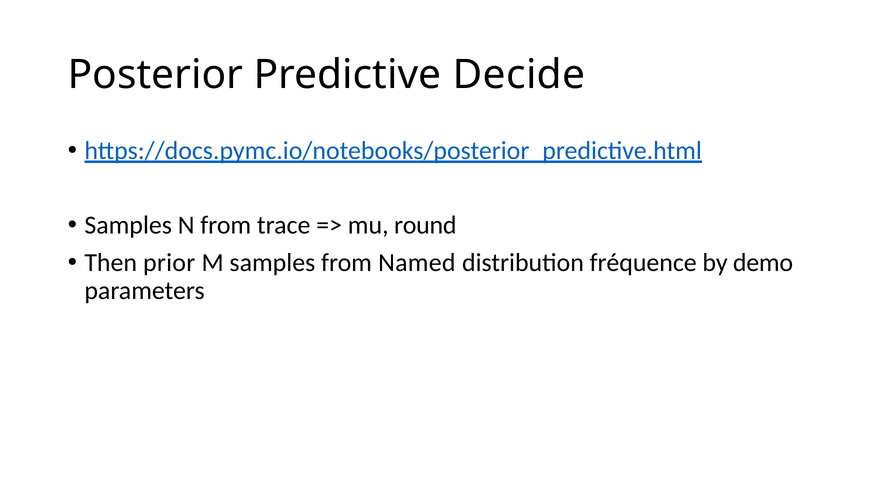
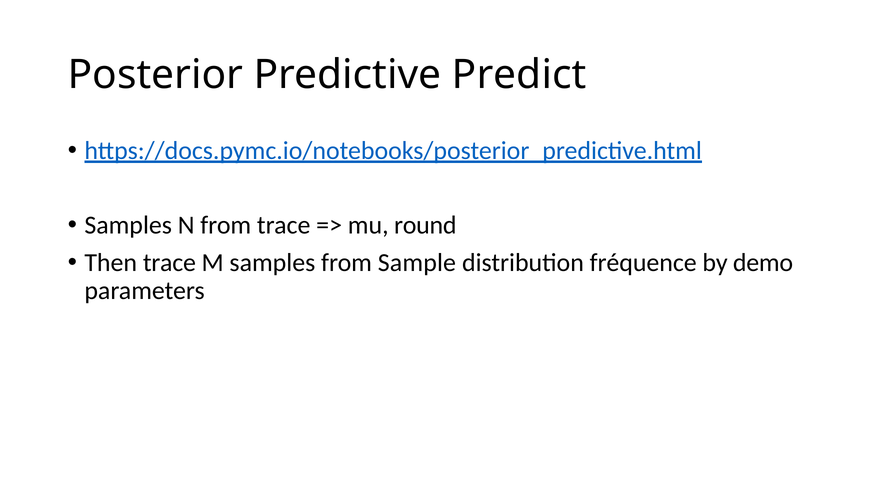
Decide: Decide -> Predict (519, 75)
Then prior: prior -> trace (169, 263)
Named: Named -> Sample (417, 263)
